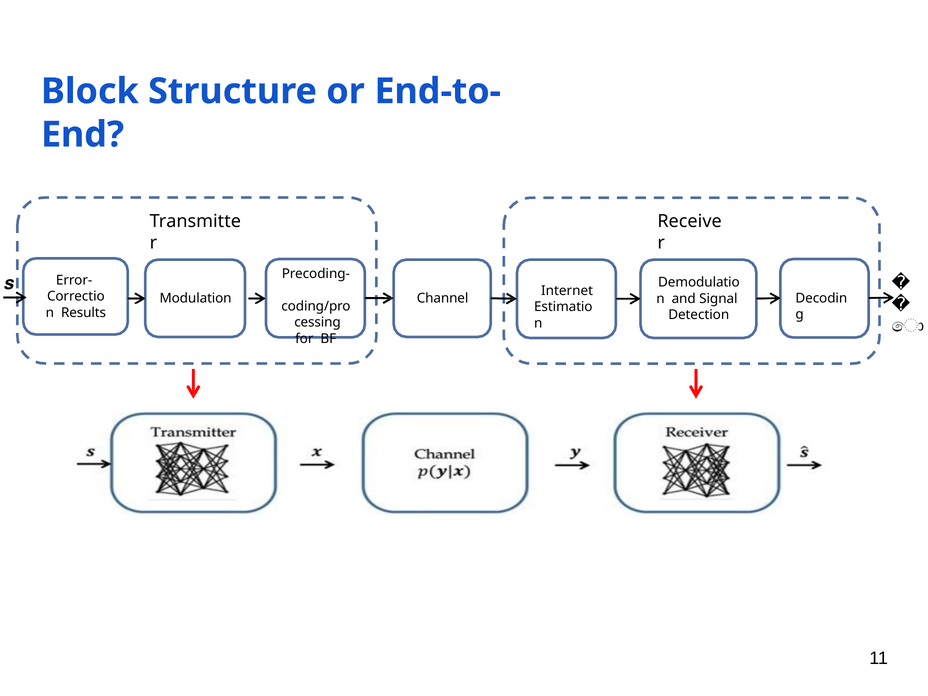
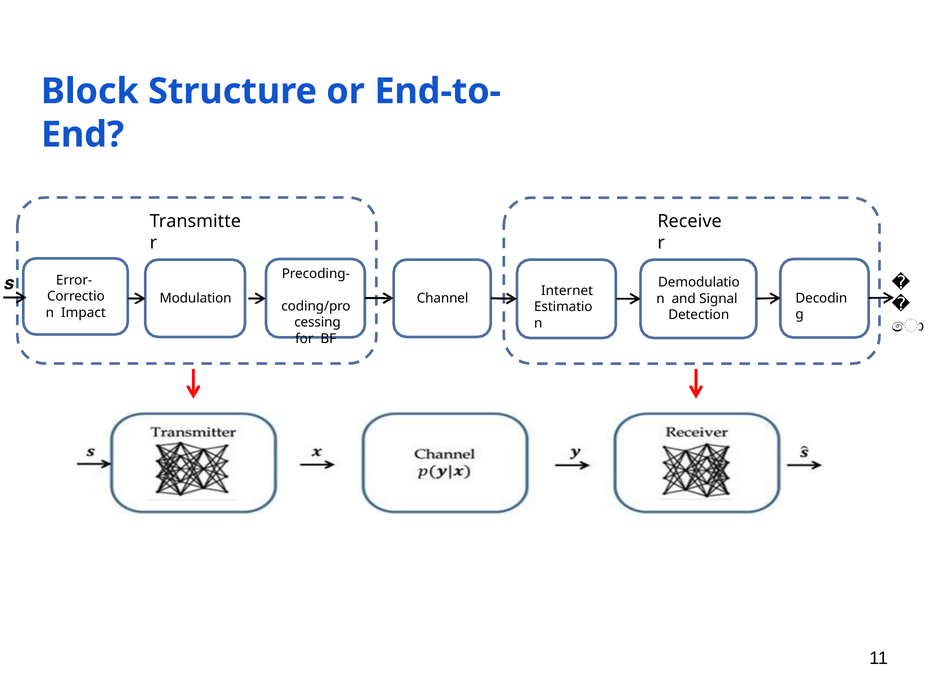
Results: Results -> Impact (83, 313)
